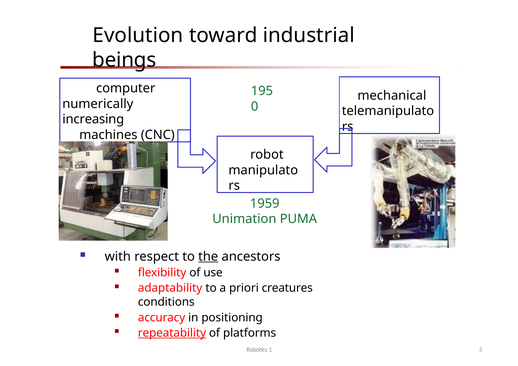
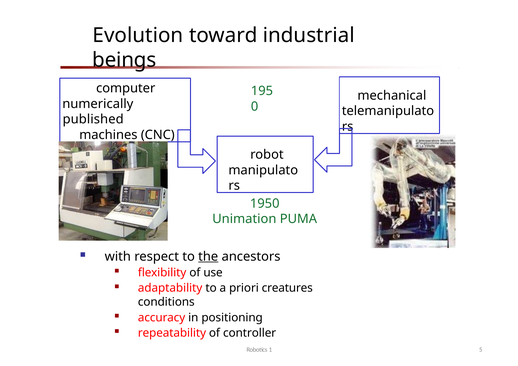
increasing: increasing -> published (93, 119)
1959: 1959 -> 1950 (265, 203)
repeatability underline: present -> none (172, 333)
platforms: platforms -> controller (250, 333)
